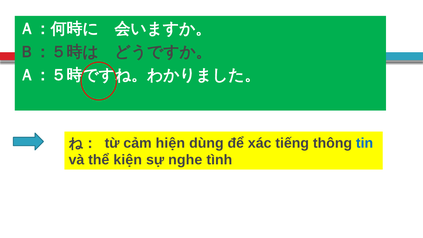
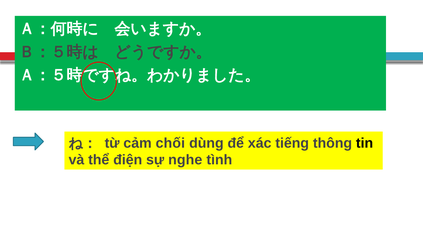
hiện: hiện -> chối (170, 143)
tin colour: blue -> black (365, 143)
kiện: kiện -> điện (128, 160)
